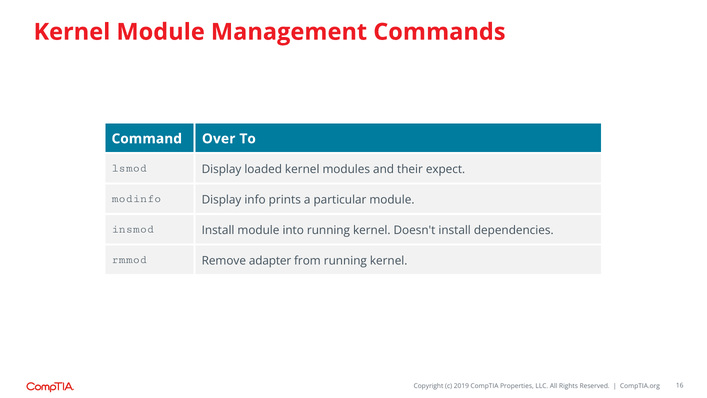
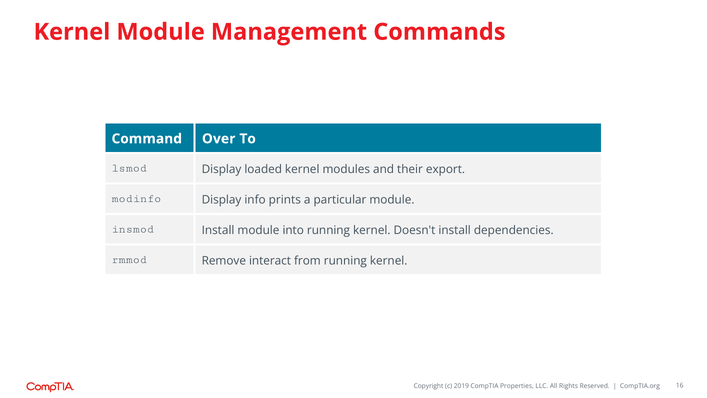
expect: expect -> export (445, 169)
adapter: adapter -> interact (270, 260)
